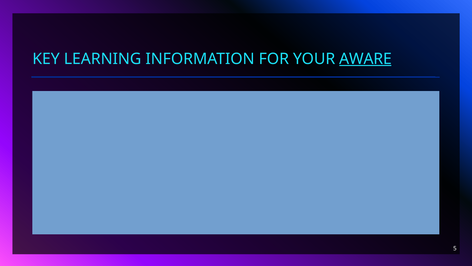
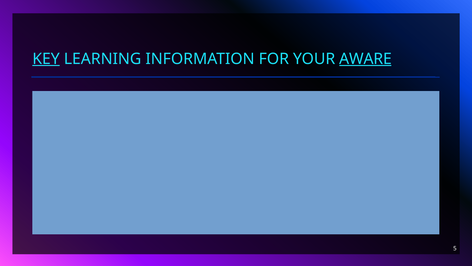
KEY underline: none -> present (46, 59)
